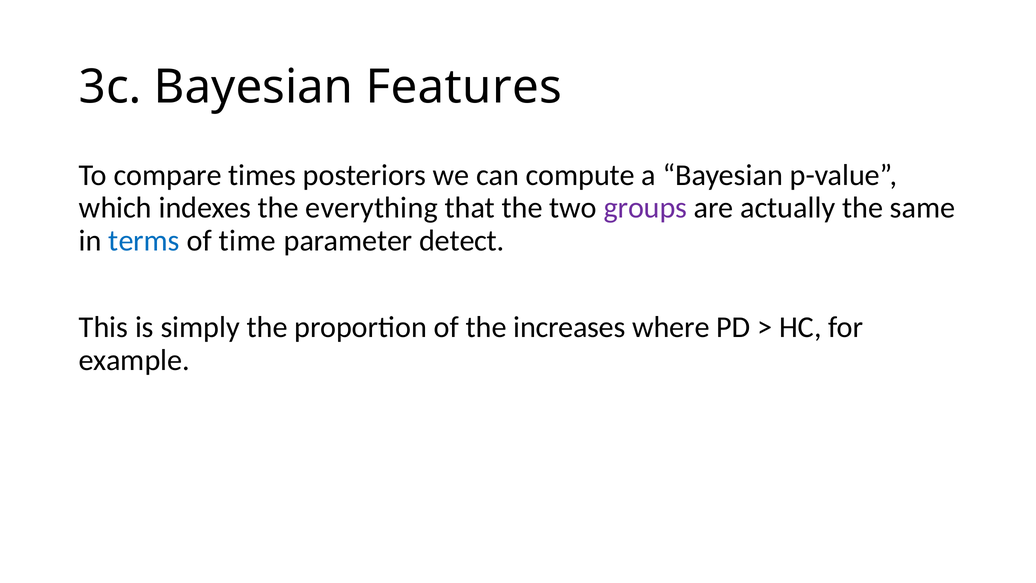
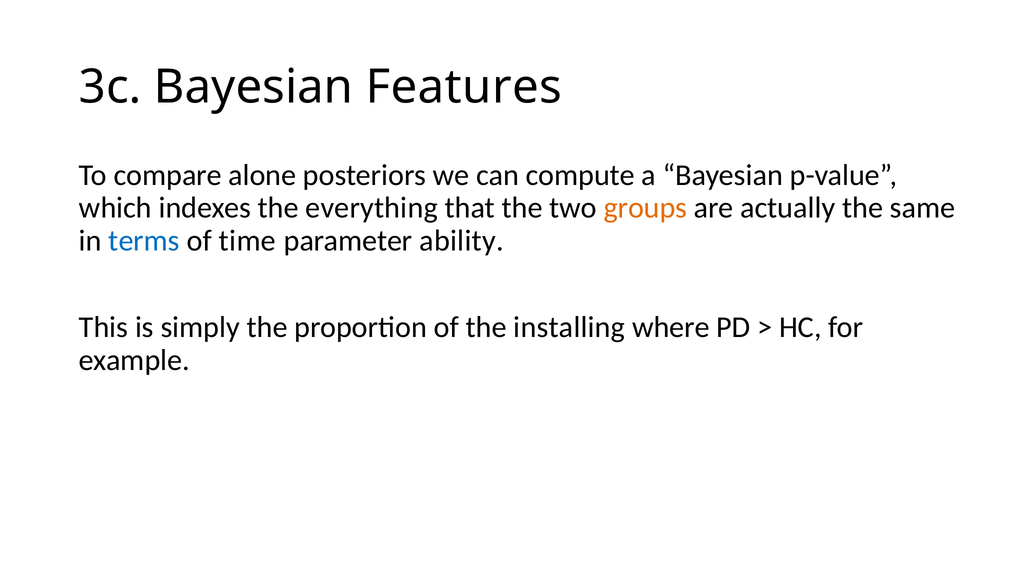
times: times -> alone (262, 175)
groups colour: purple -> orange (645, 208)
detect: detect -> ability (462, 240)
increases: increases -> installing (569, 327)
